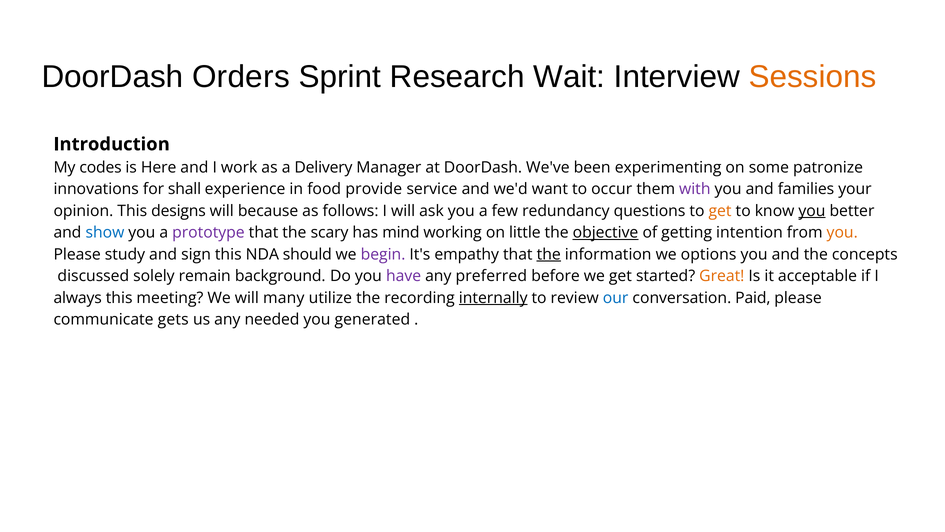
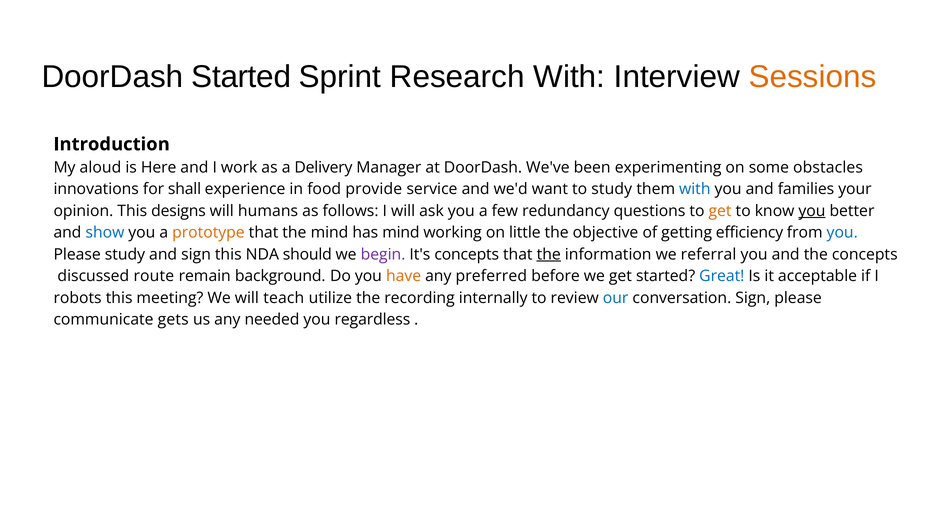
DoorDash Orders: Orders -> Started (241, 77)
Research Wait: Wait -> With (569, 77)
codes: codes -> aloud (100, 167)
patronize: patronize -> obstacles (828, 167)
to occur: occur -> study (612, 189)
with colour: purple -> blue (695, 189)
because: because -> humans (268, 211)
prototype colour: purple -> orange (208, 232)
the scary: scary -> mind (329, 232)
objective underline: present -> none (606, 232)
intention: intention -> efficiency (750, 232)
you colour: orange -> blue (842, 232)
It's empathy: empathy -> concepts (467, 254)
options: options -> referral (709, 254)
solely: solely -> route (154, 276)
have colour: purple -> orange (404, 276)
Great colour: orange -> blue (722, 276)
always: always -> robots (78, 298)
many: many -> teach (284, 298)
internally underline: present -> none (493, 298)
conversation Paid: Paid -> Sign (753, 298)
generated: generated -> regardless (372, 319)
